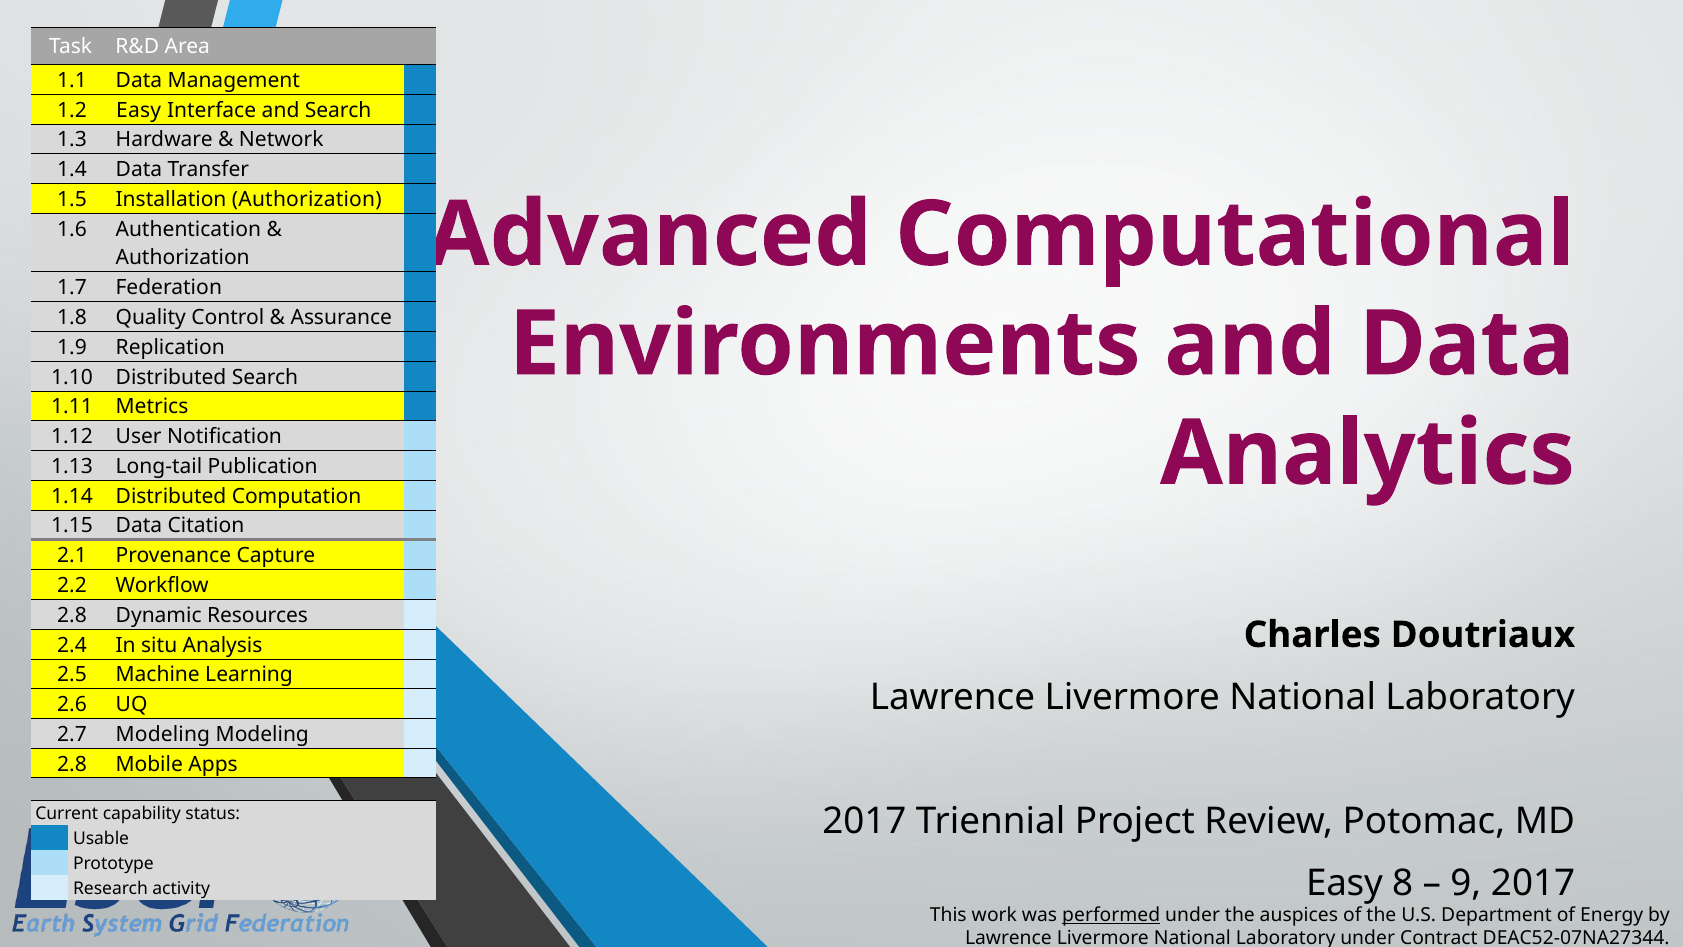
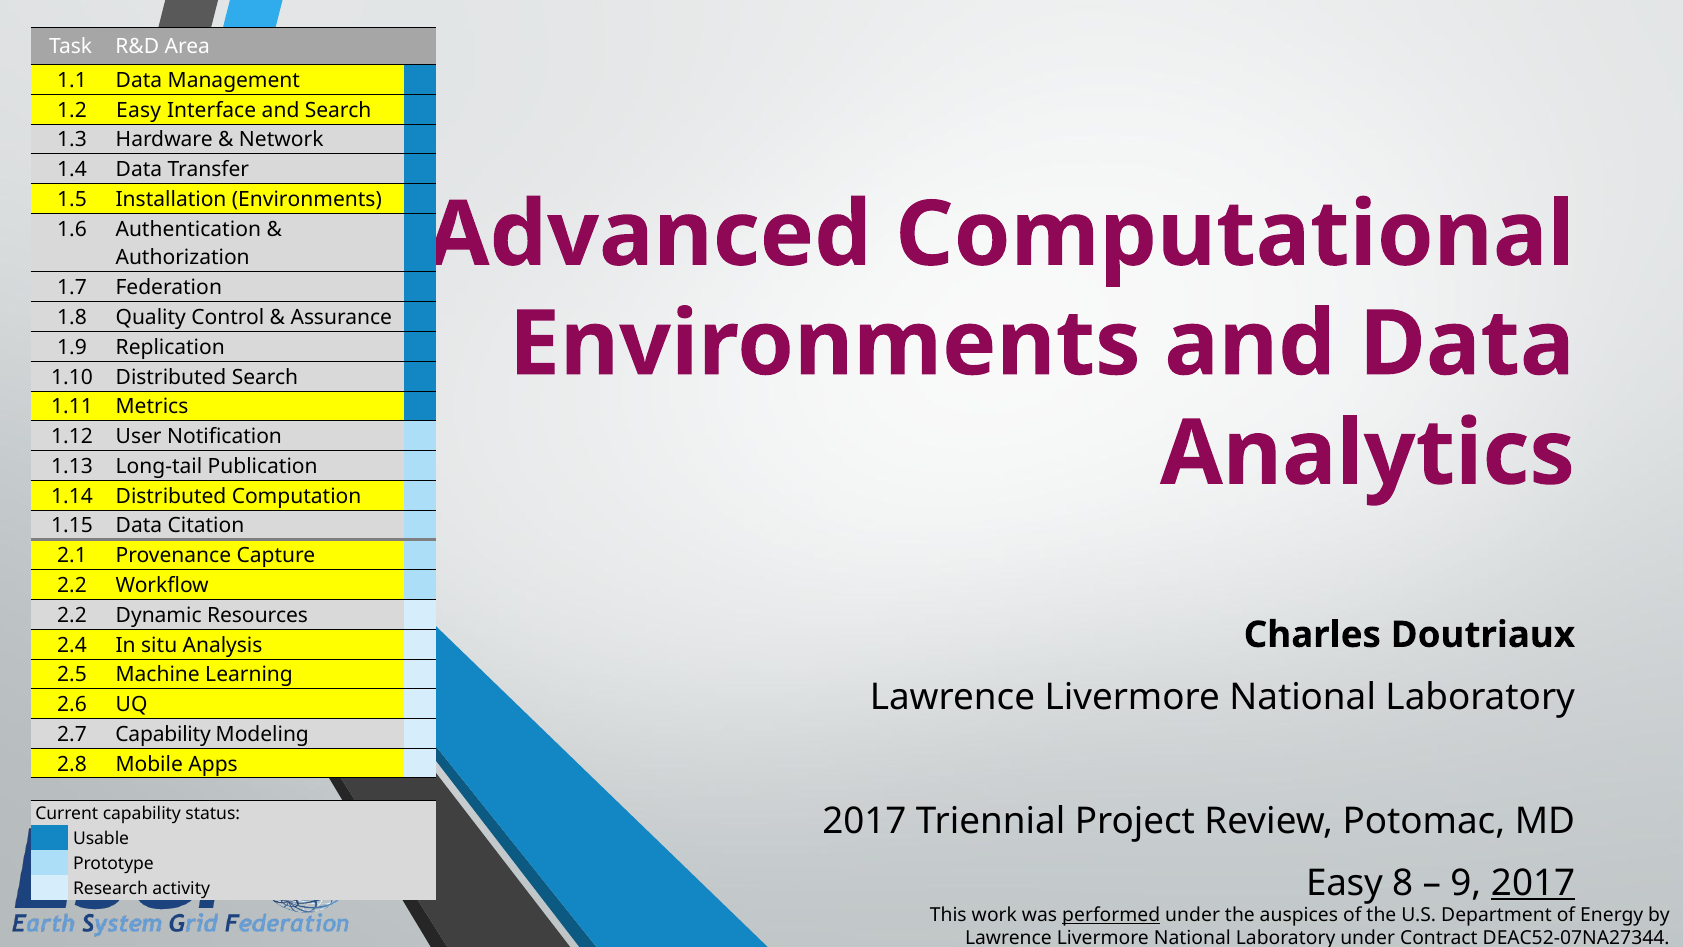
Installation Authorization: Authorization -> Environments (307, 199)
2.8: 2.8 -> 2.2 (72, 615)
2.7 Modeling: Modeling -> Capability (163, 734)
2017 underline: none -> present (1533, 883)
